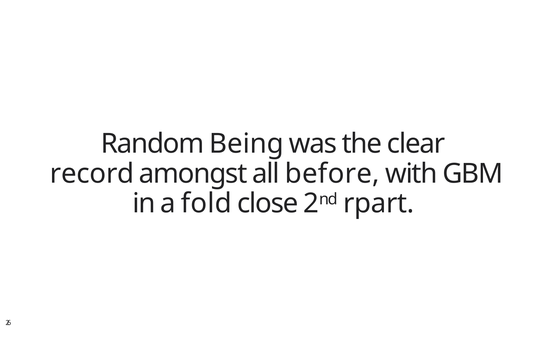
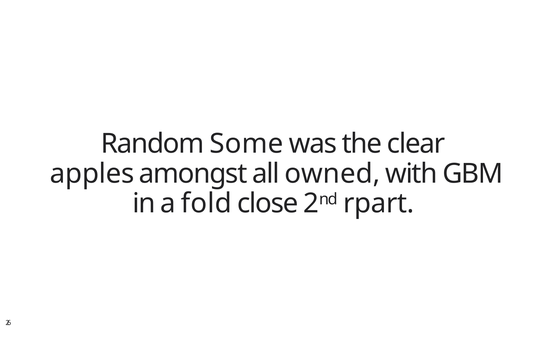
Being: Being -> Some (246, 144)
record: record -> apples (92, 174)
before: before -> owned (332, 174)
